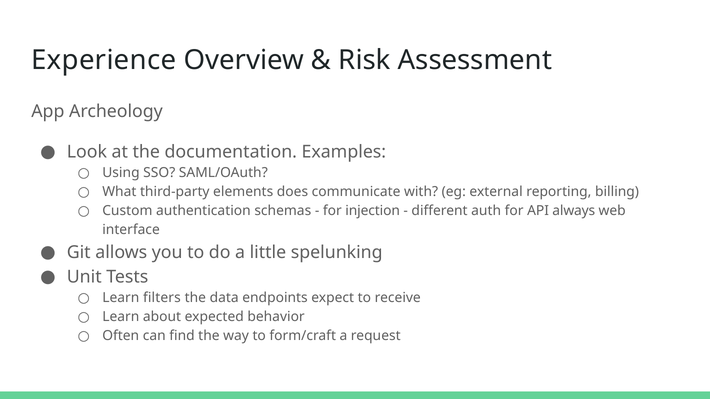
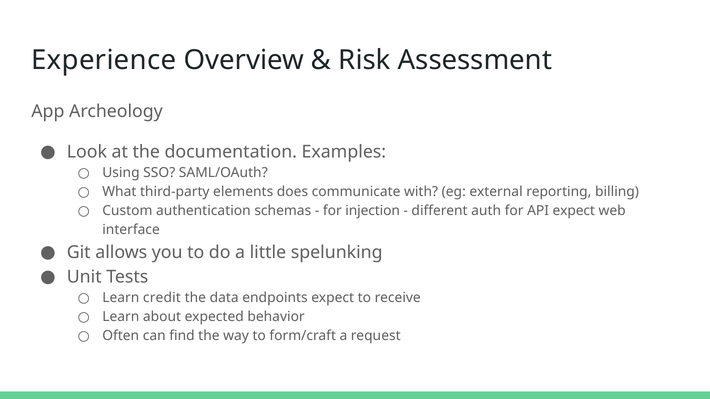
API always: always -> expect (574, 211)
filters: filters -> credit (162, 298)
